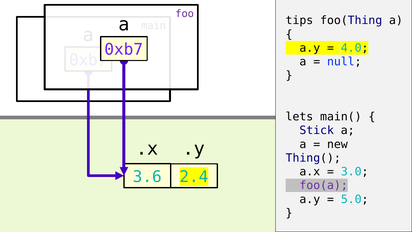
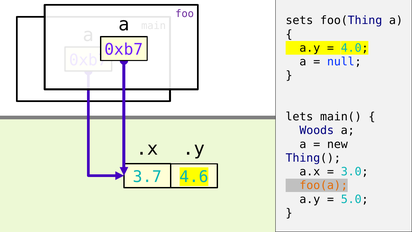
tips: tips -> sets (299, 20)
Stick: Stick -> Woods (317, 130)
3.6: 3.6 -> 3.7 (147, 177)
2.4: 2.4 -> 4.6 (194, 177)
foo(a colour: purple -> orange (324, 185)
